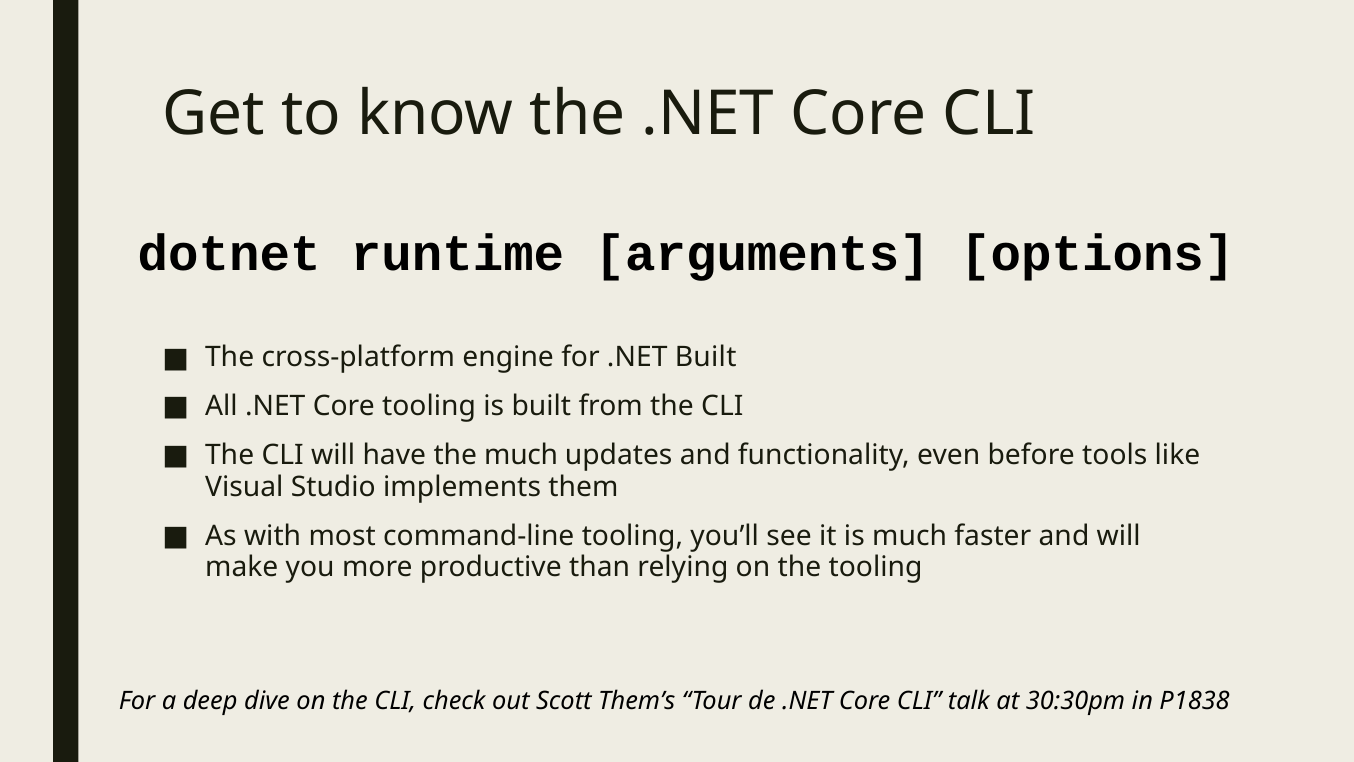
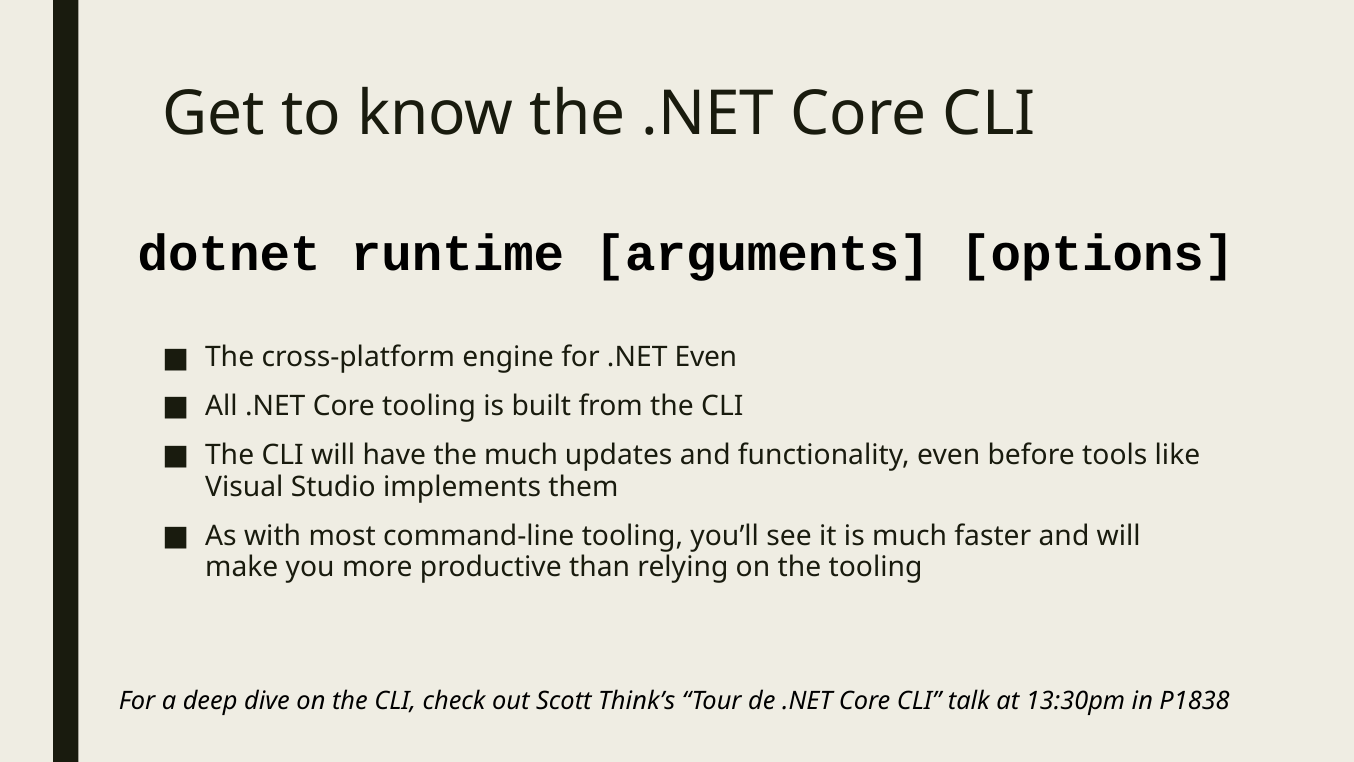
.NET Built: Built -> Even (706, 357)
Them’s: Them’s -> Think’s (637, 700)
30:30pm: 30:30pm -> 13:30pm (1076, 700)
